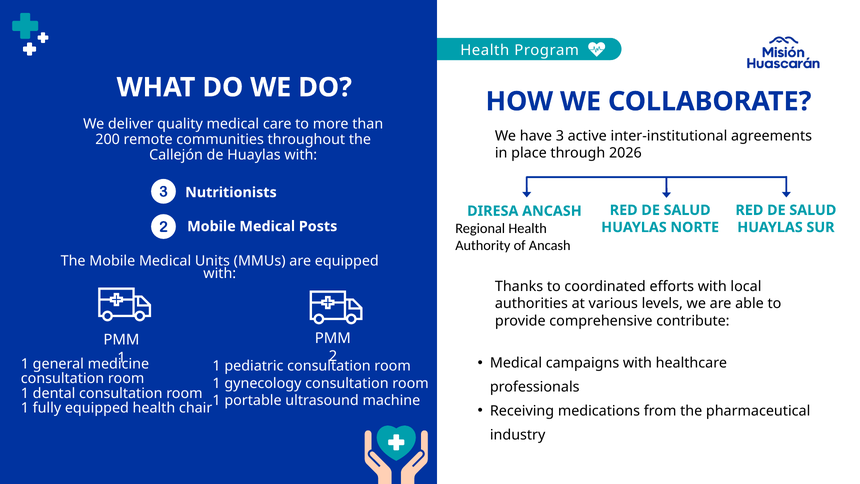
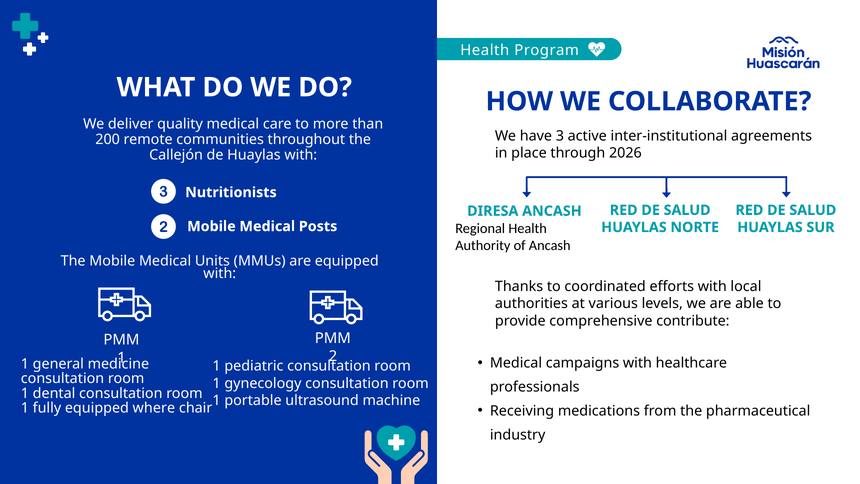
equipped health: health -> where (154, 408)
